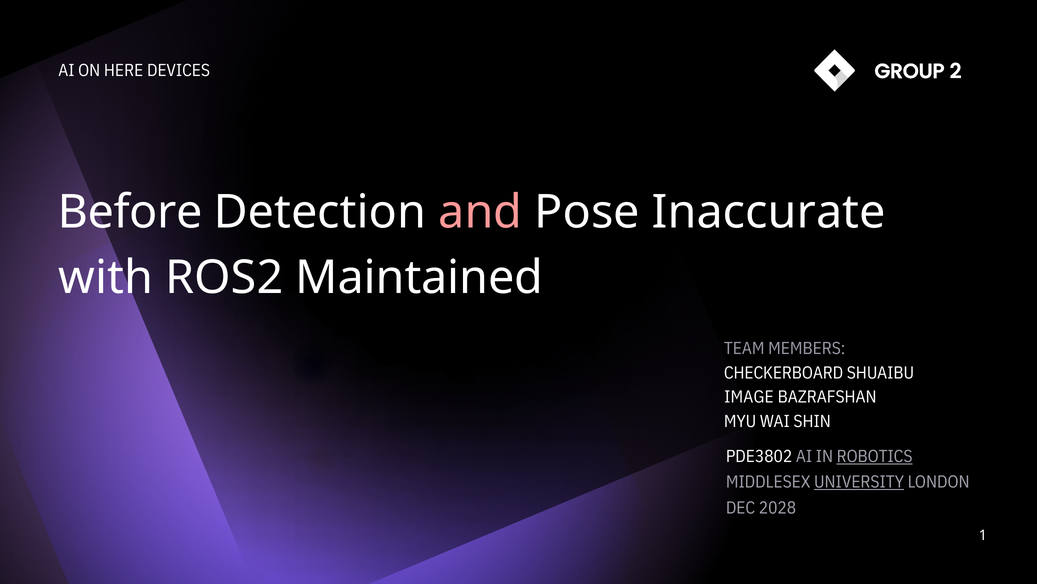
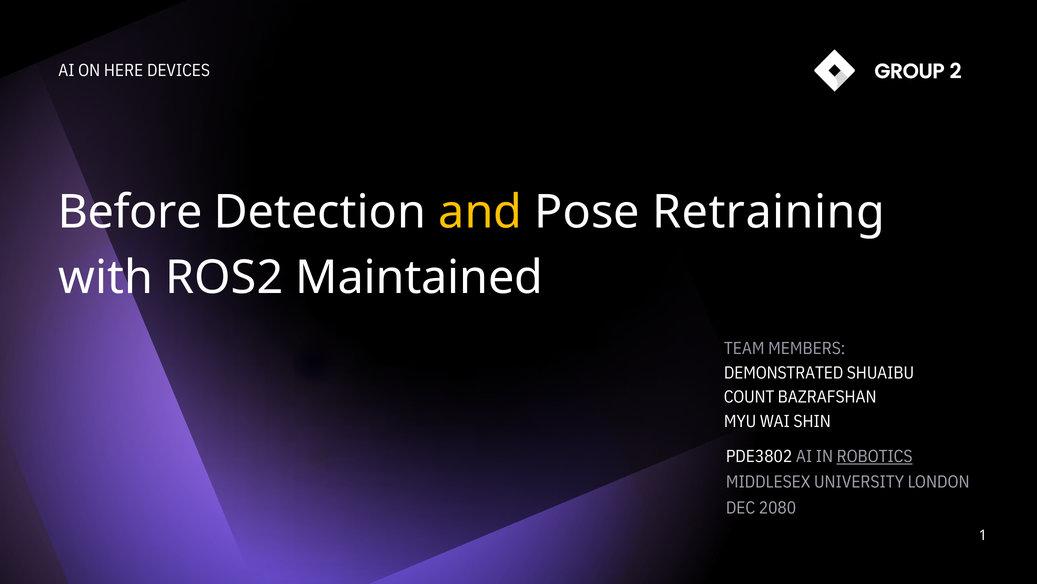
and colour: pink -> yellow (480, 212)
Inaccurate: Inaccurate -> Retraining (769, 212)
CHECKERBOARD: CHECKERBOARD -> DEMONSTRATED (784, 373)
IMAGE: IMAGE -> COUNT (749, 397)
UNIVERSITY underline: present -> none (859, 482)
2028: 2028 -> 2080 (777, 507)
